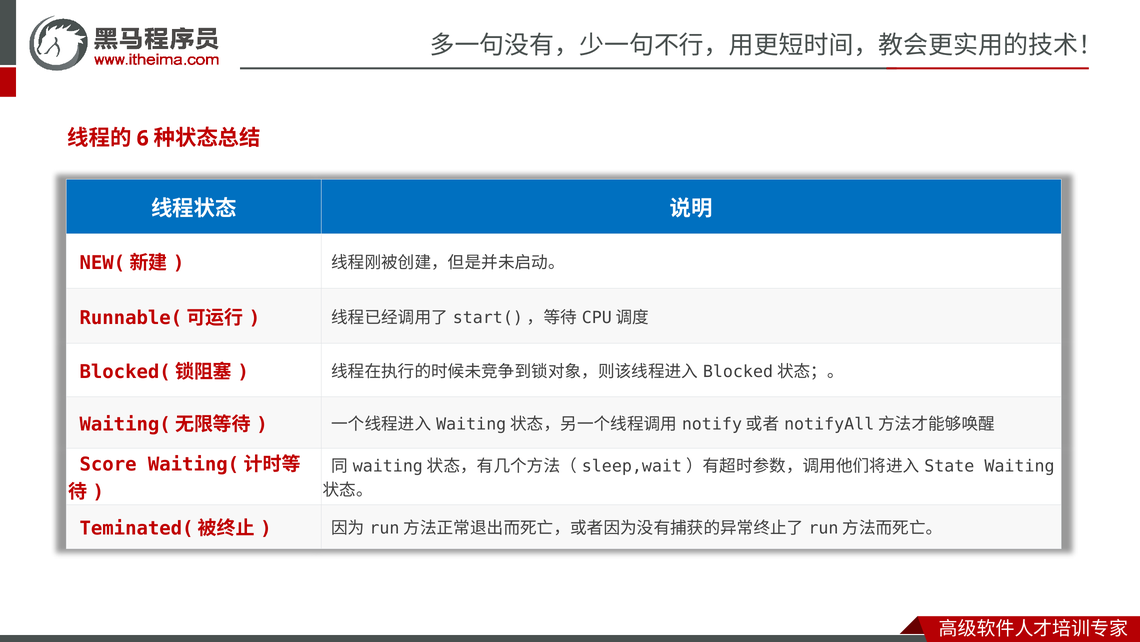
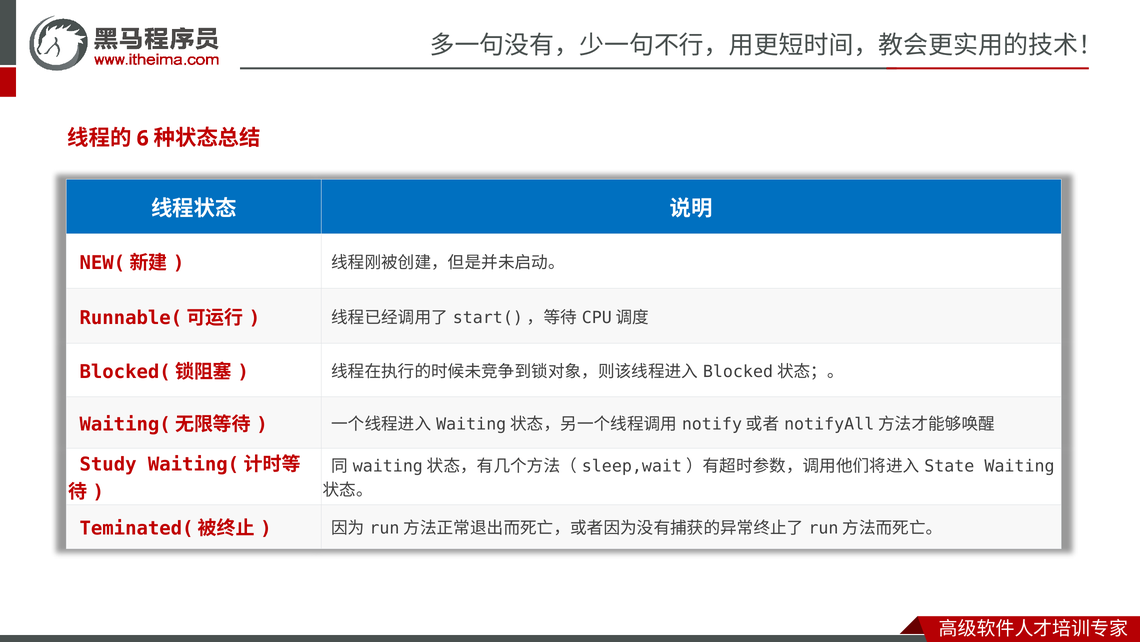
Score: Score -> Study (108, 464)
